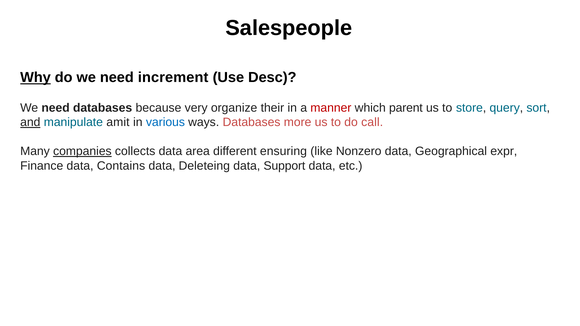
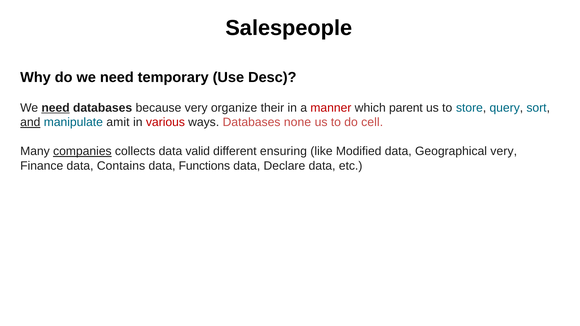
Why underline: present -> none (36, 78)
increment: increment -> temporary (173, 78)
need underline: none -> present (56, 108)
various colour: blue -> red (165, 122)
more: more -> none (298, 122)
call: call -> cell (372, 122)
area: area -> valid (198, 151)
Nonzero: Nonzero -> Modified (359, 151)
Geographical expr: expr -> very (504, 151)
Deleteing: Deleteing -> Functions (204, 166)
Support: Support -> Declare (284, 166)
